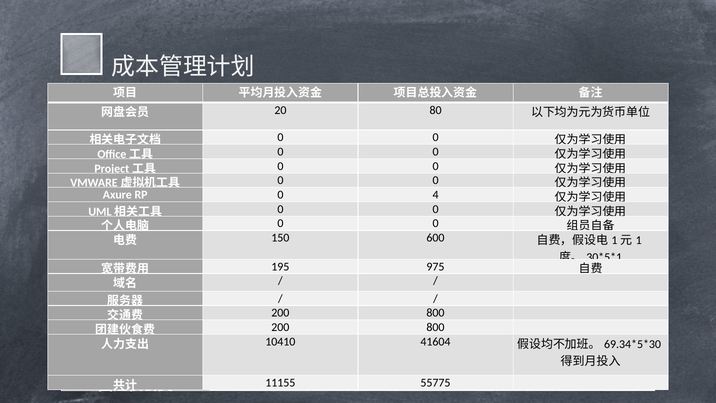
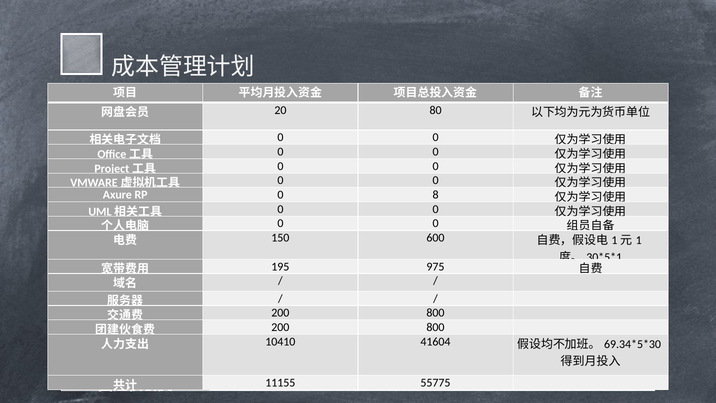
4: 4 -> 8 (436, 195)
